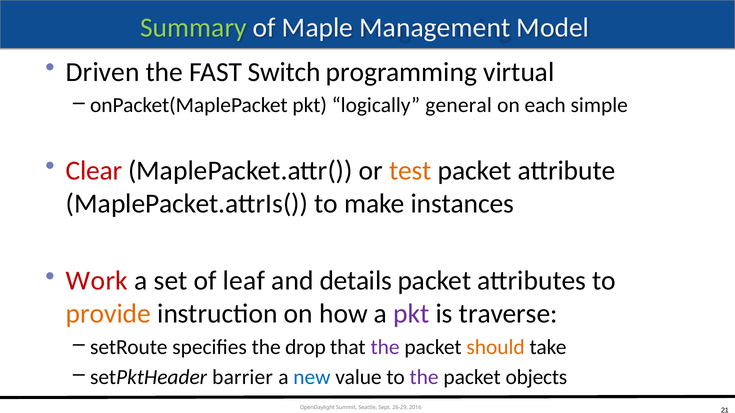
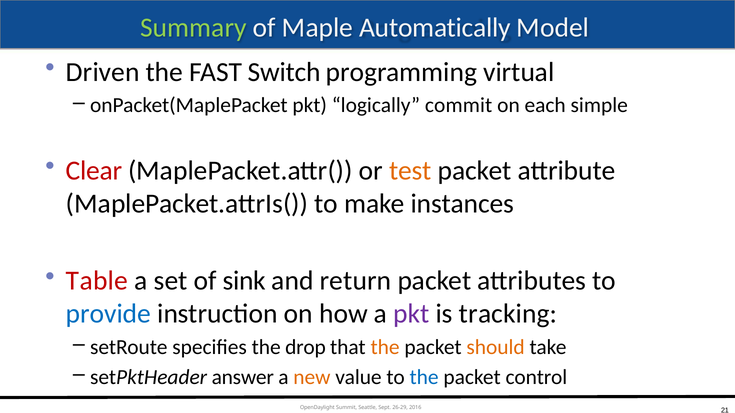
Management: Management -> Automatically (435, 28)
general: general -> commit (459, 106)
Work: Work -> Table (97, 281)
leaf: leaf -> sink (244, 281)
details: details -> return (355, 281)
provide colour: orange -> blue (109, 314)
traverse: traverse -> tracking (508, 314)
the colour: purple -> orange (385, 348)
barrier: barrier -> answer (243, 378)
new colour: blue -> orange (312, 378)
the colour: purple -> blue (424, 378)
objects: objects -> control (536, 378)
